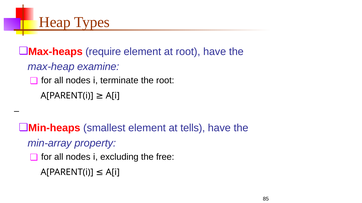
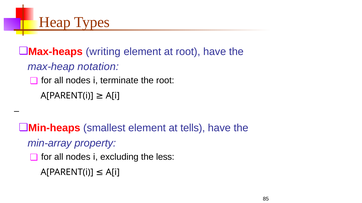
require: require -> writing (103, 52)
examine: examine -> notation (98, 67)
free: free -> less (165, 157)
